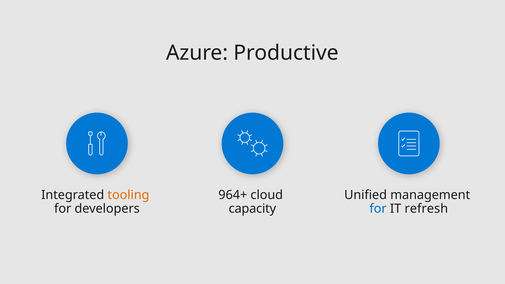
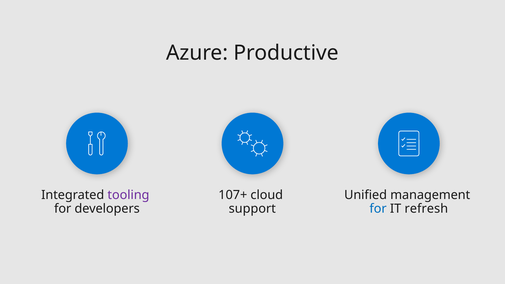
tooling colour: orange -> purple (128, 195)
964+: 964+ -> 107+ (233, 195)
capacity: capacity -> support (252, 209)
